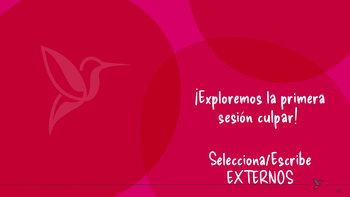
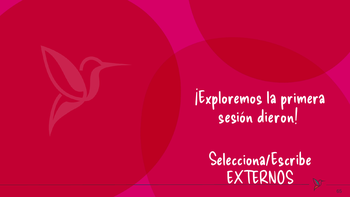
culpar: culpar -> dieron (278, 117)
